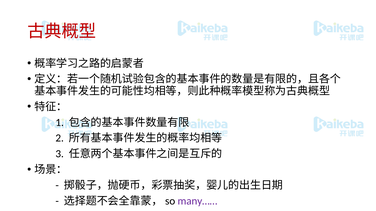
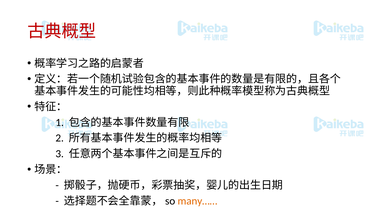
many…… colour: purple -> orange (197, 202)
